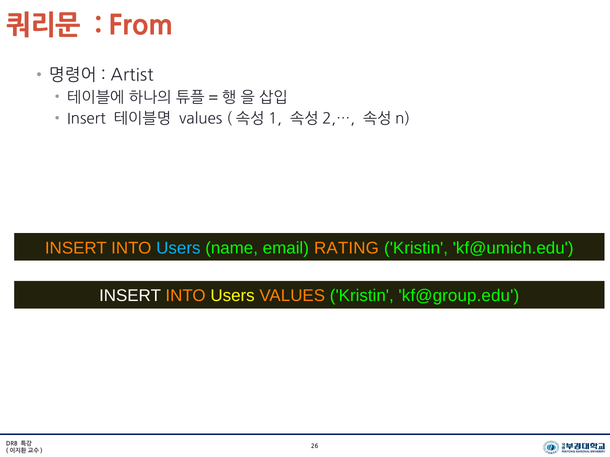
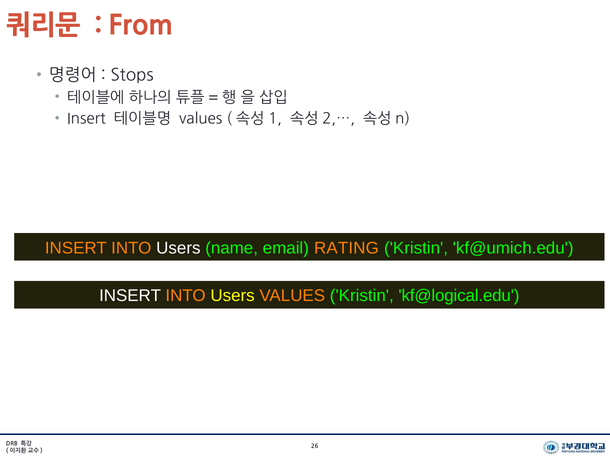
Artist: Artist -> Stops (132, 75)
Users colour: light blue -> white (178, 248)
kf@group.edu: kf@group.edu -> kf@logical.edu (459, 296)
